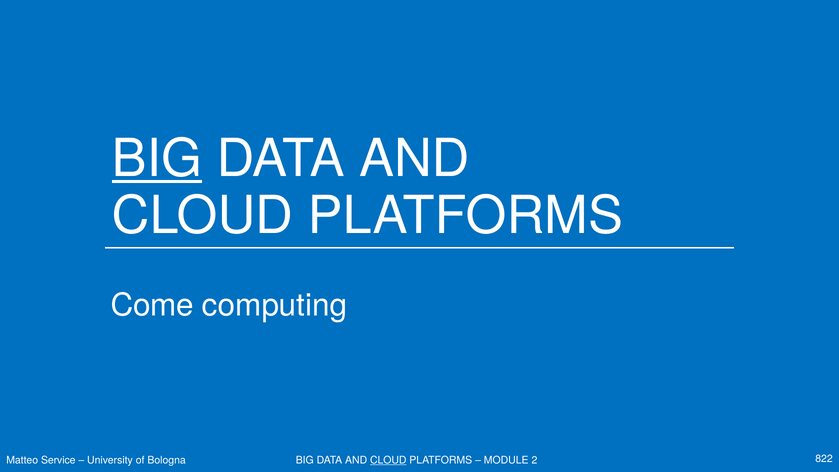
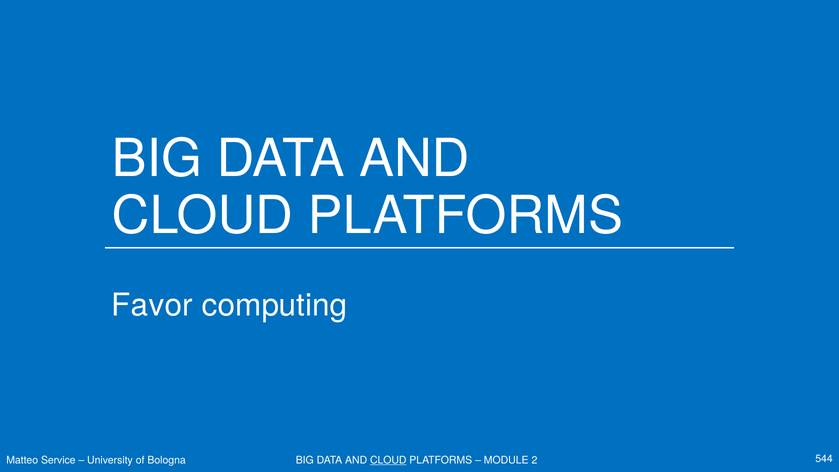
BIG underline: present -> none (157, 159)
Come: Come -> Favor (152, 305)
822: 822 -> 544 (824, 459)
